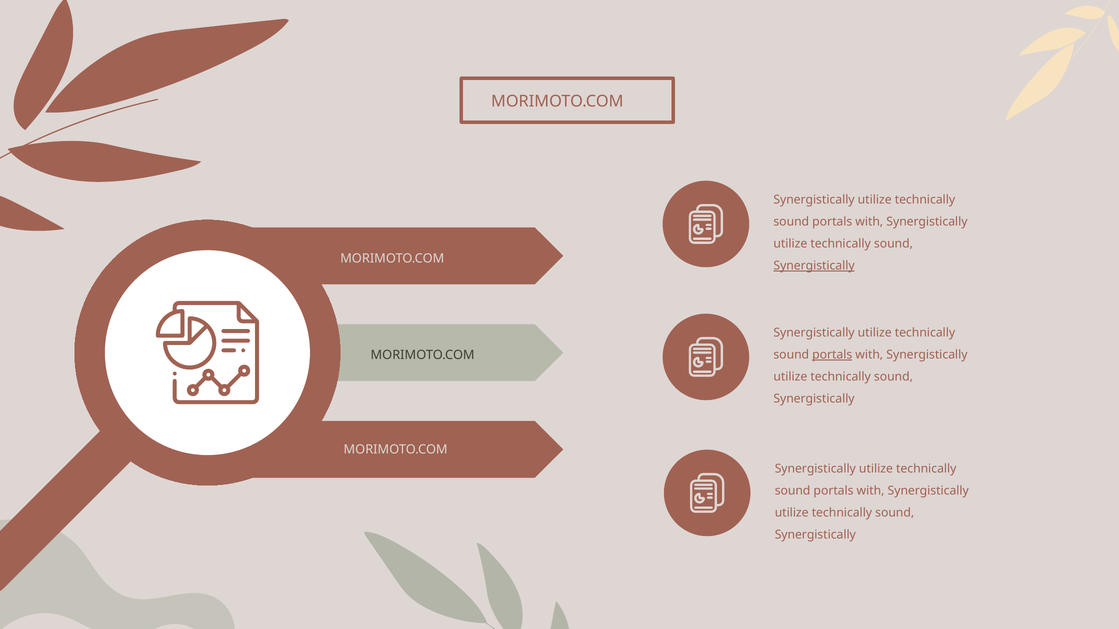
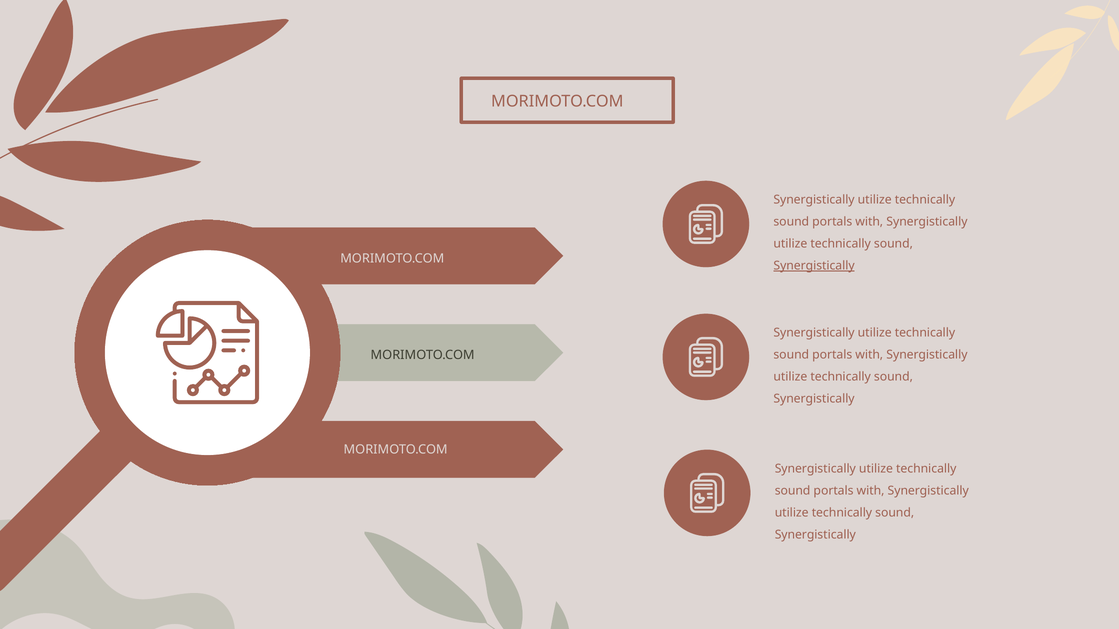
portals underline: present -> none (832, 355)
